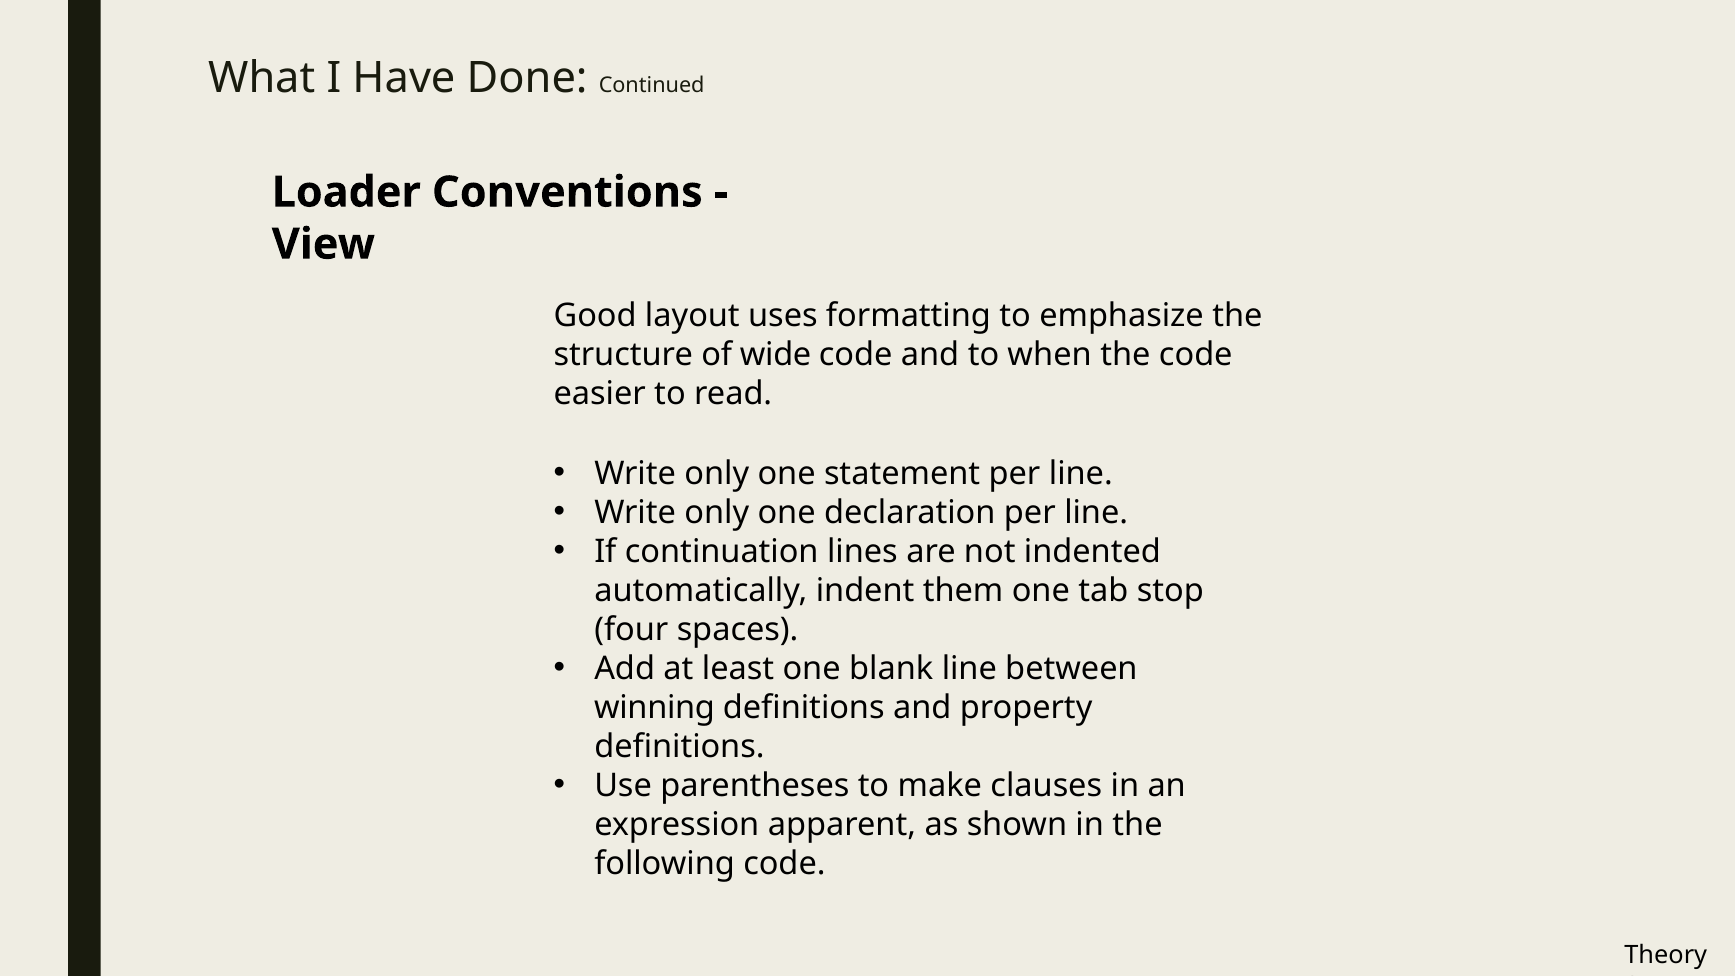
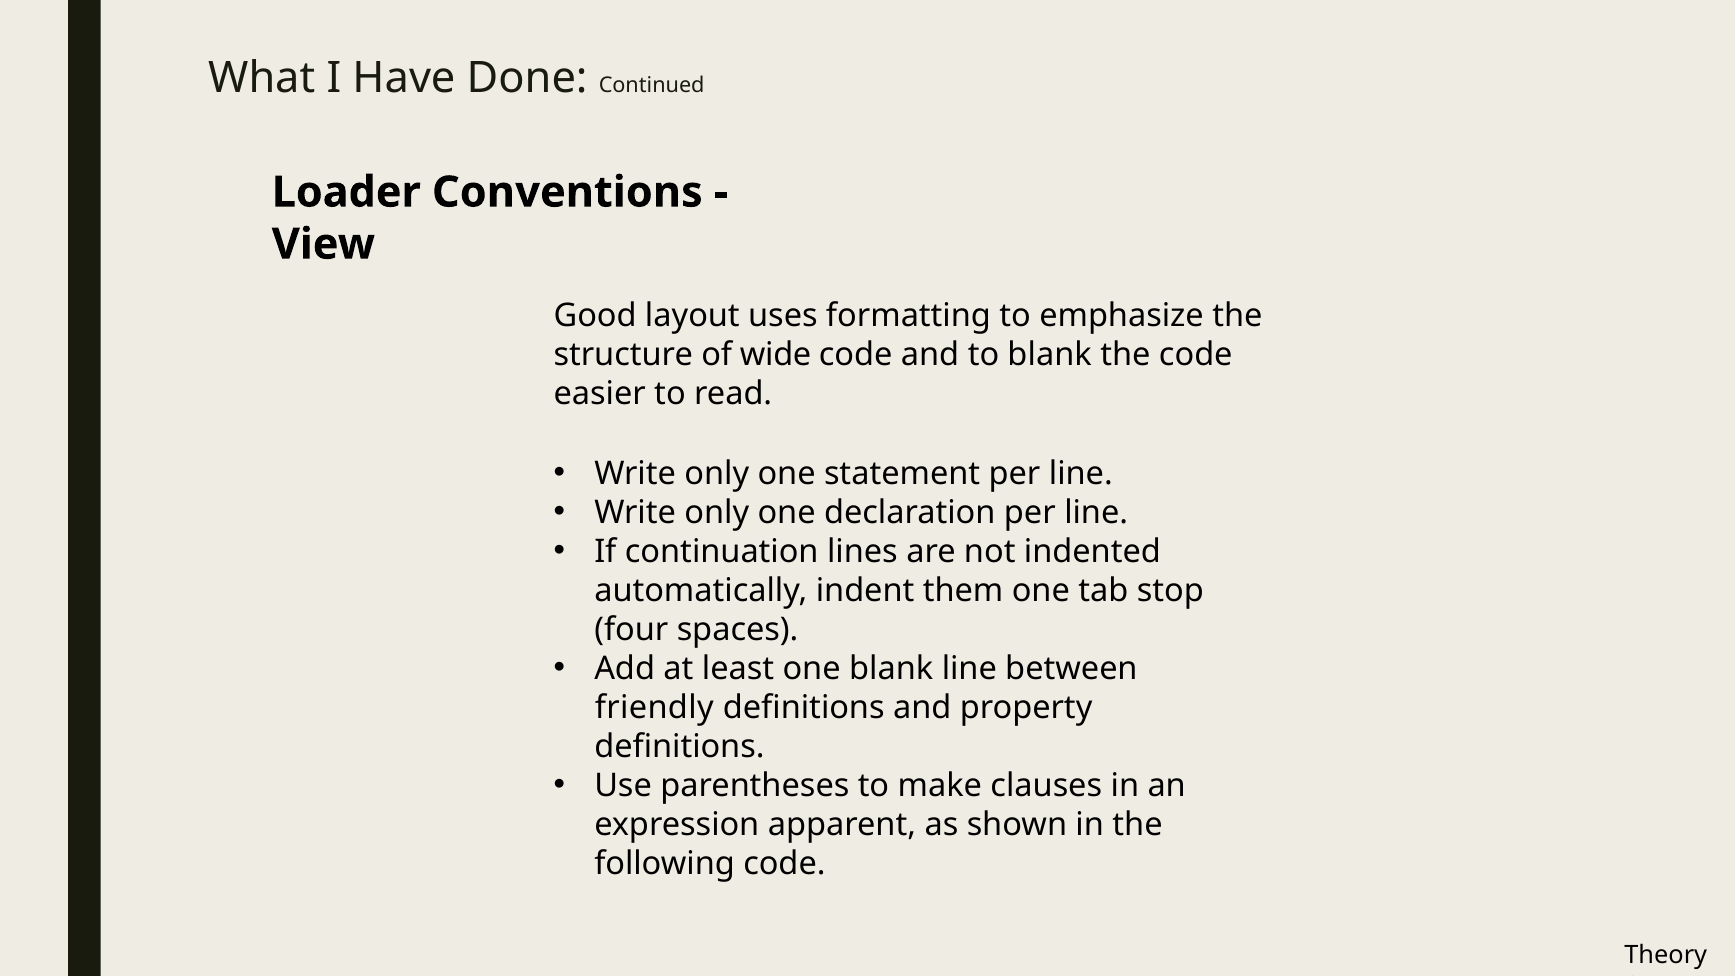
to when: when -> blank (1050, 355)
winning: winning -> friendly (654, 708)
